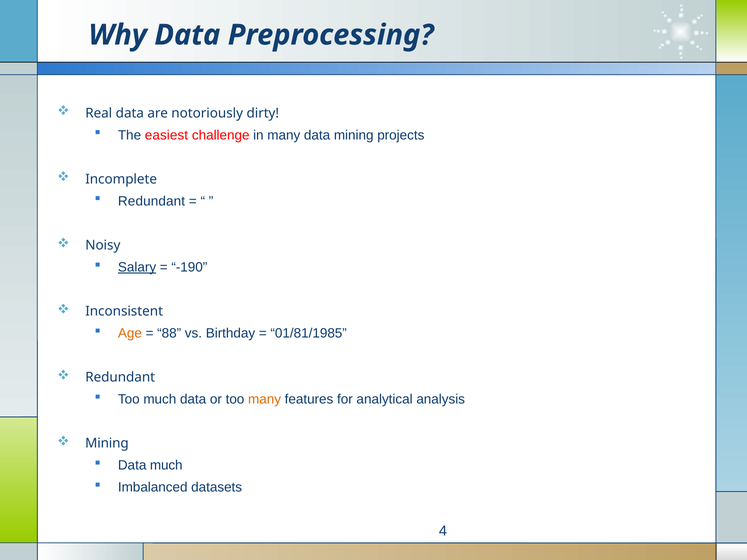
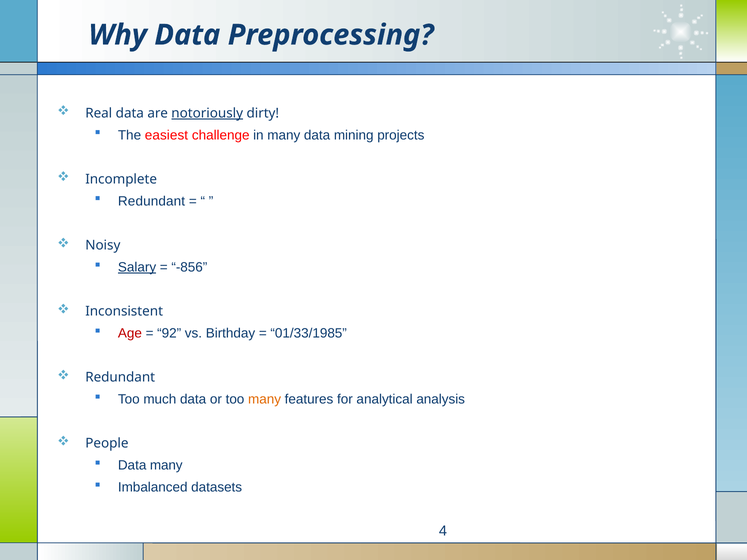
notoriously underline: none -> present (207, 113)
-190: -190 -> -856 (189, 267)
Age colour: orange -> red (130, 333)
88: 88 -> 92 (169, 333)
01/81/1985: 01/81/1985 -> 01/33/1985 (309, 333)
Mining: Mining -> People (107, 444)
Data much: much -> many (166, 466)
